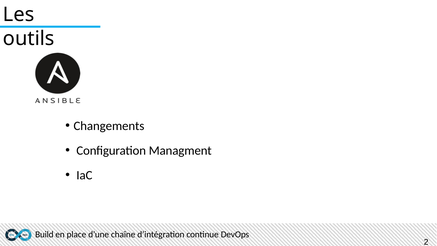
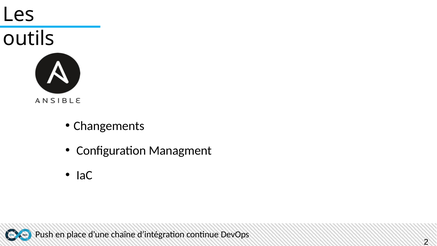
Build: Build -> Push (44, 234)
